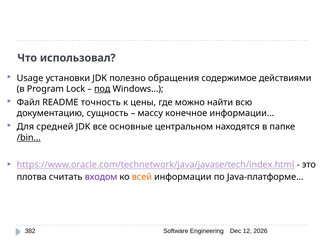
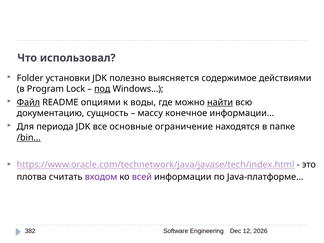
Usage: Usage -> Folder (30, 78)
обращения: обращения -> выясняется (174, 78)
Файл underline: none -> present (28, 102)
точность: точность -> опциями (101, 102)
цены: цены -> воды (143, 102)
найти underline: none -> present (220, 102)
средней: средней -> периода (55, 127)
центральном: центральном -> ограничение (184, 127)
всей colour: orange -> purple (142, 177)
